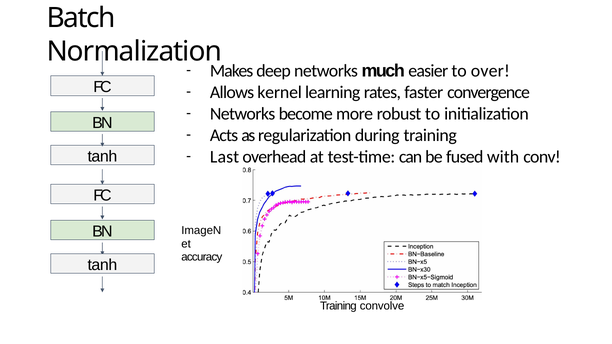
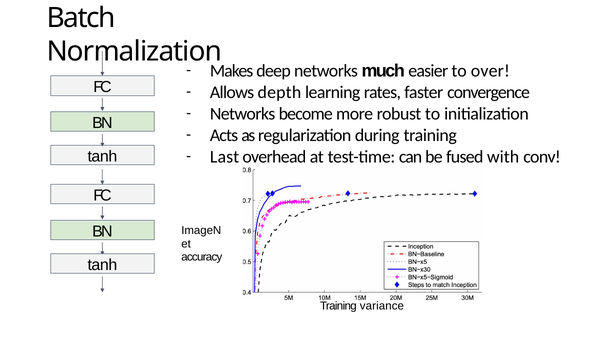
kernel: kernel -> depth (279, 92)
convolve: convolve -> variance (382, 306)
